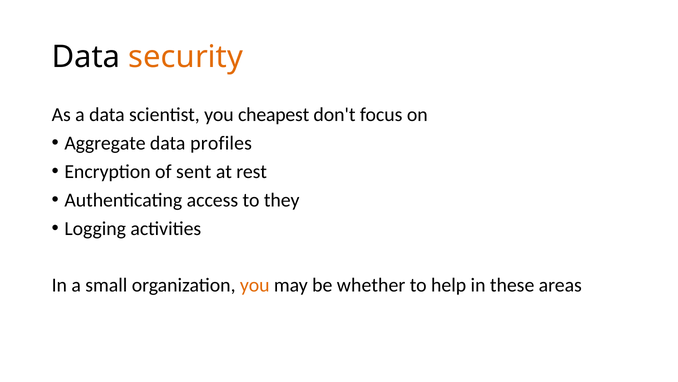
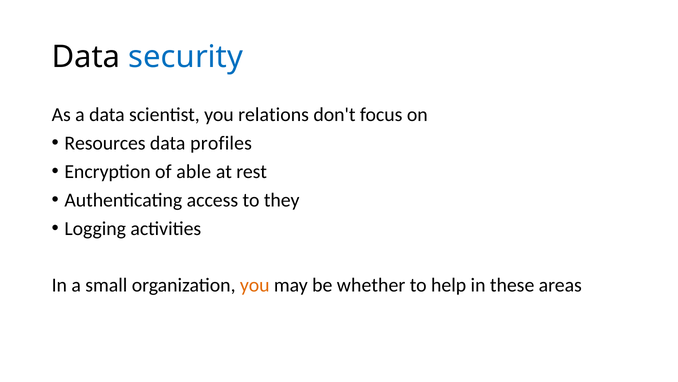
security colour: orange -> blue (186, 57)
cheapest: cheapest -> relations (274, 115)
Aggregate: Aggregate -> Resources (105, 143)
sent: sent -> able (194, 171)
